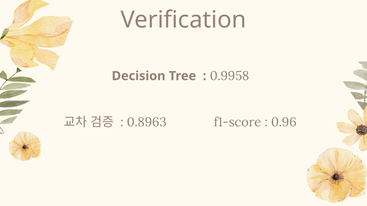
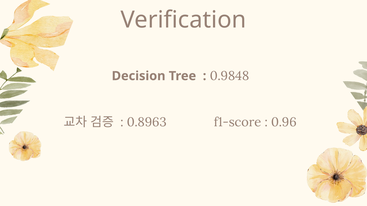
0.9958: 0.9958 -> 0.9848 (230, 76)
